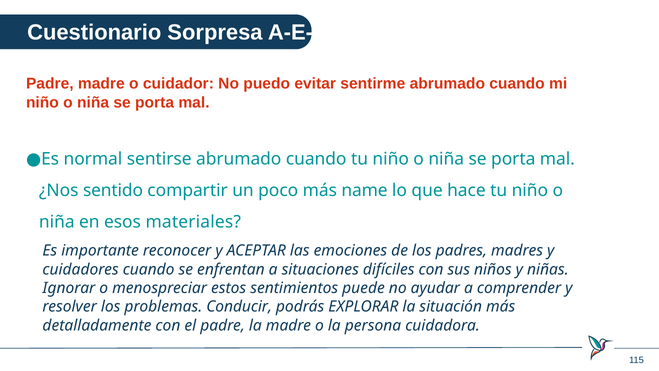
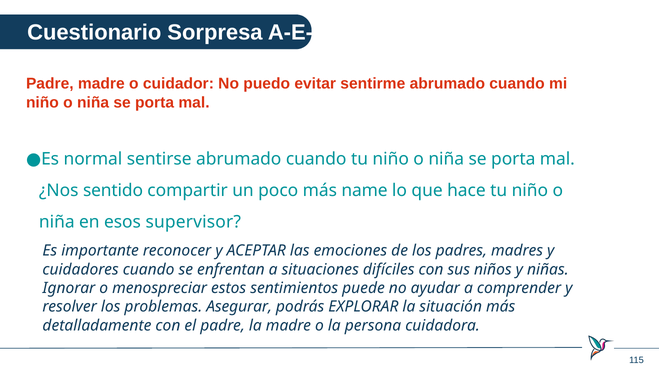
materiales: materiales -> supervisor (193, 222)
Conducir: Conducir -> Asegurar (239, 307)
